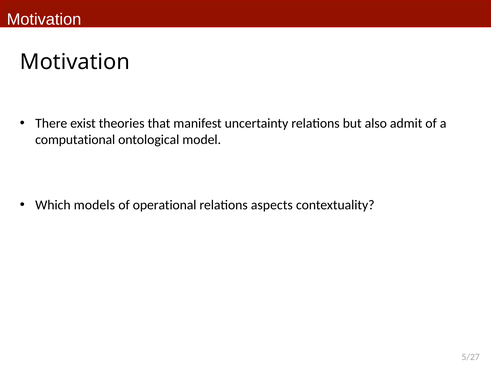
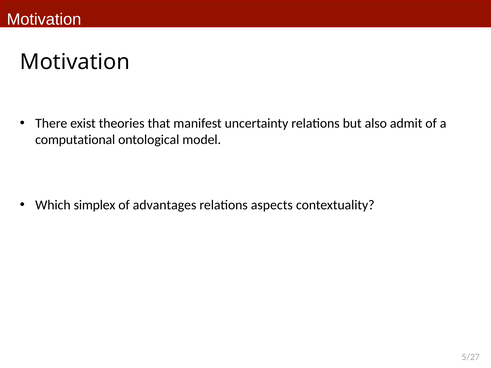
models: models -> simplex (95, 205)
operational: operational -> advantages (165, 205)
